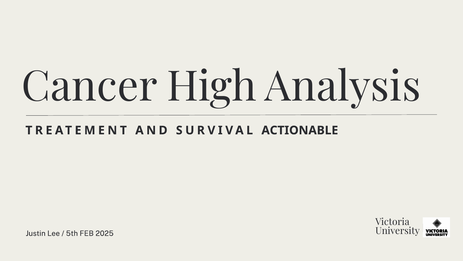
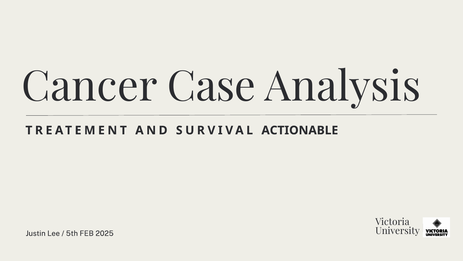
High: High -> Case (212, 87)
